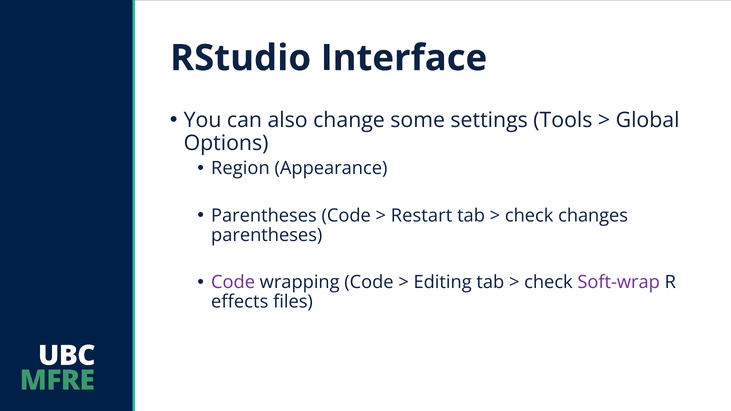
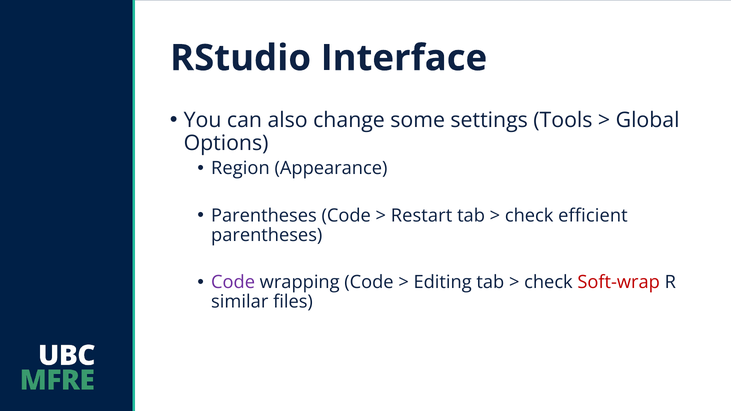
changes: changes -> efficient (593, 216)
Soft-wrap colour: purple -> red (619, 282)
effects: effects -> similar (240, 302)
